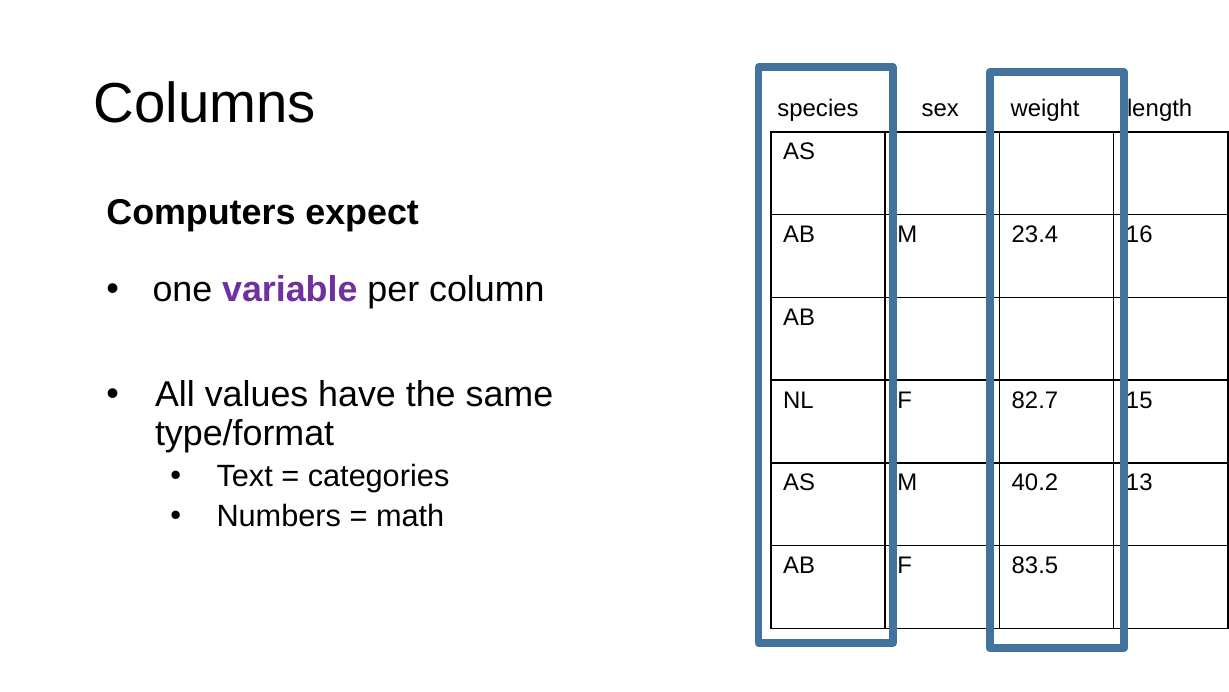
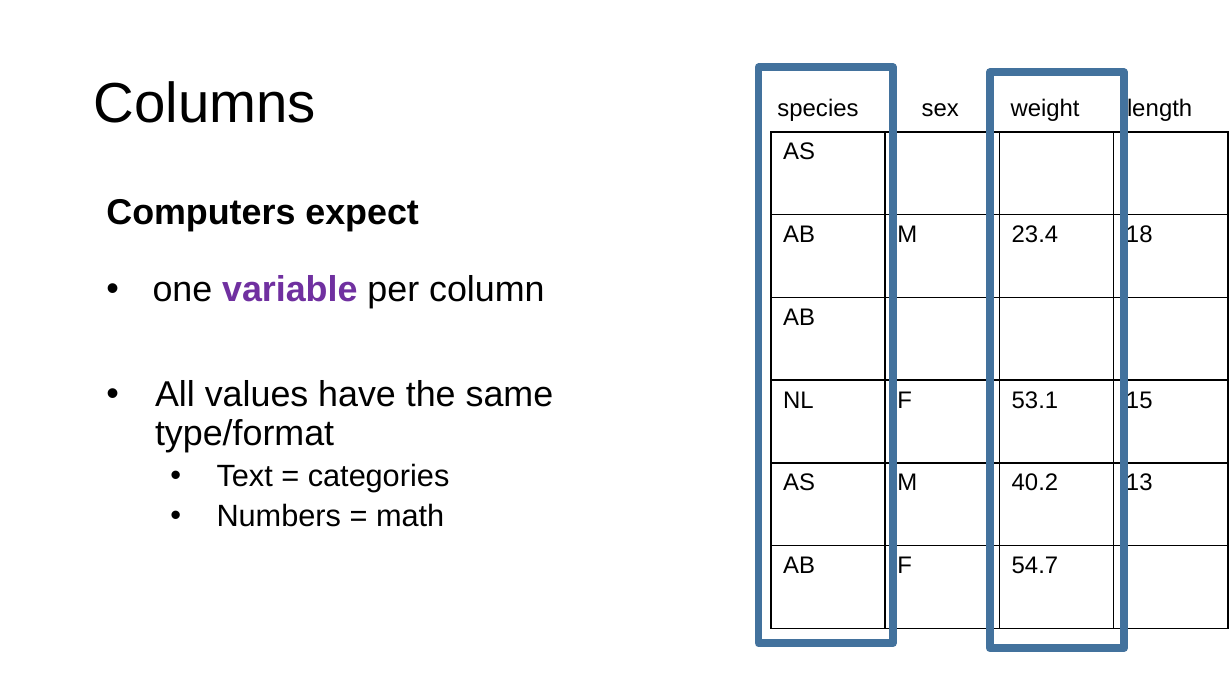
16: 16 -> 18 (1139, 234)
82.7: 82.7 -> 53.1 (1035, 400)
83.5: 83.5 -> 54.7 (1035, 565)
